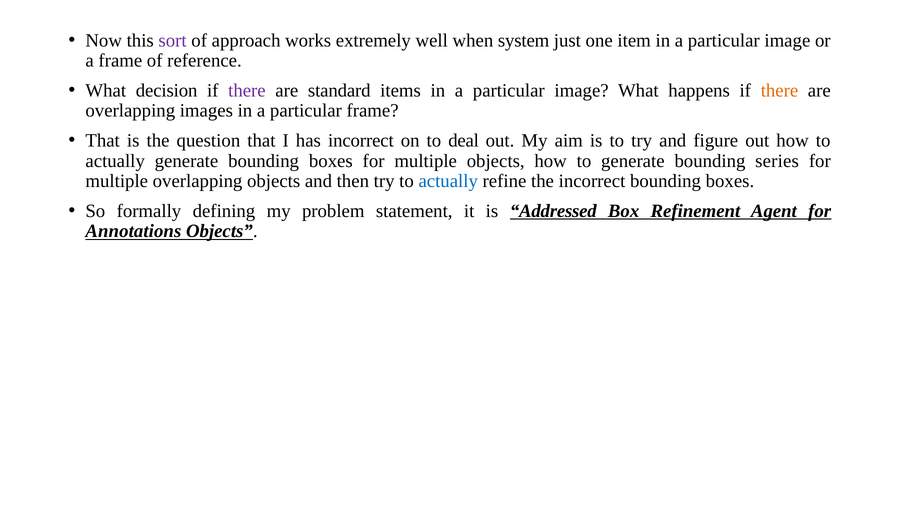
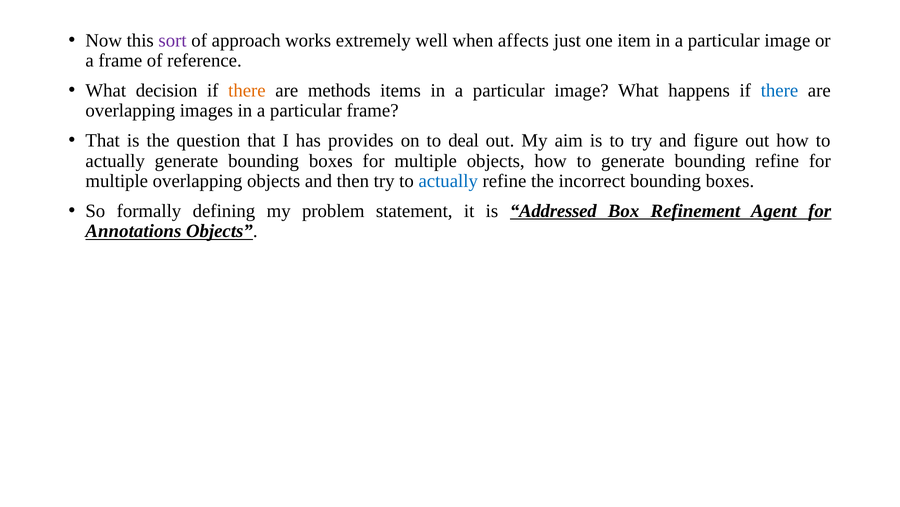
system: system -> affects (523, 40)
there colour: purple -> orange (247, 90)
standard: standard -> methods (339, 90)
there colour: orange -> blue (779, 90)
has incorrect: incorrect -> provides (361, 140)
bounding series: series -> refine (777, 161)
